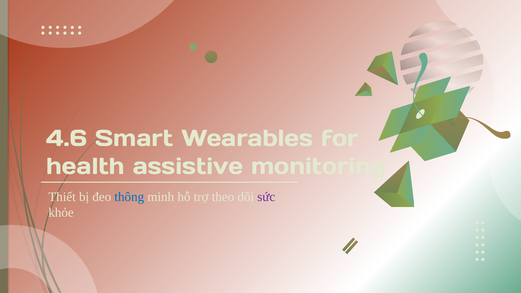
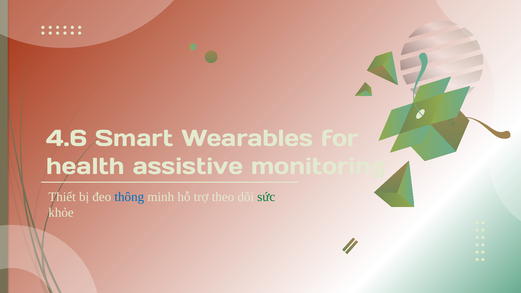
sức colour: purple -> green (266, 197)
